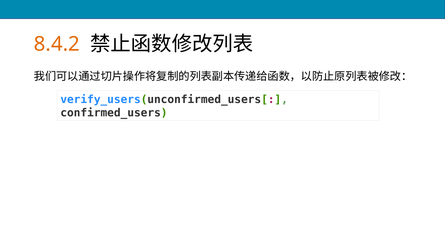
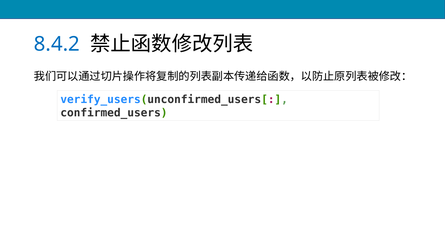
8.4.2 colour: orange -> blue (57, 44)
